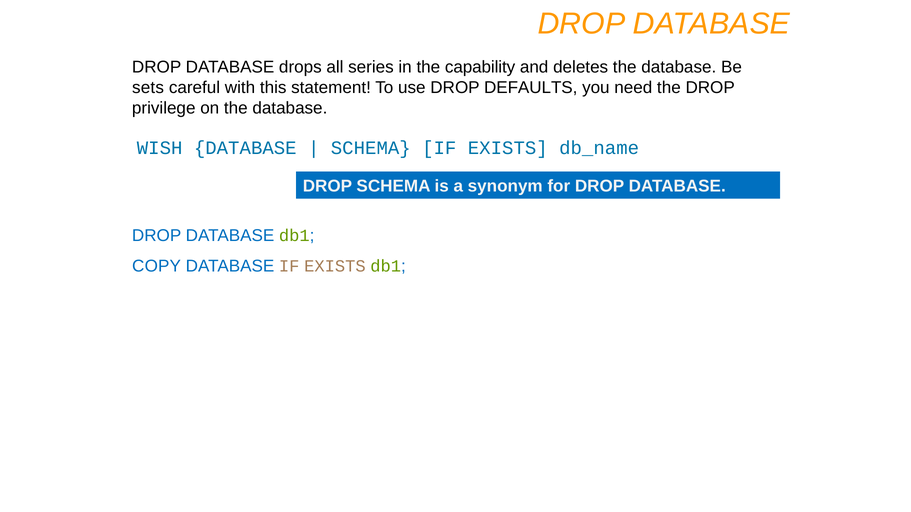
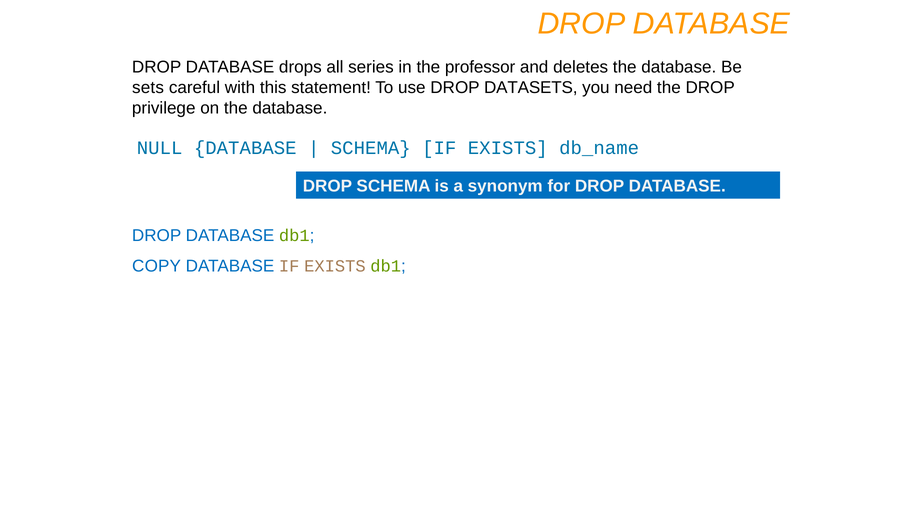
capability: capability -> professor (480, 67)
DEFAULTS: DEFAULTS -> DATASETS (531, 88)
WISH: WISH -> NULL (160, 148)
